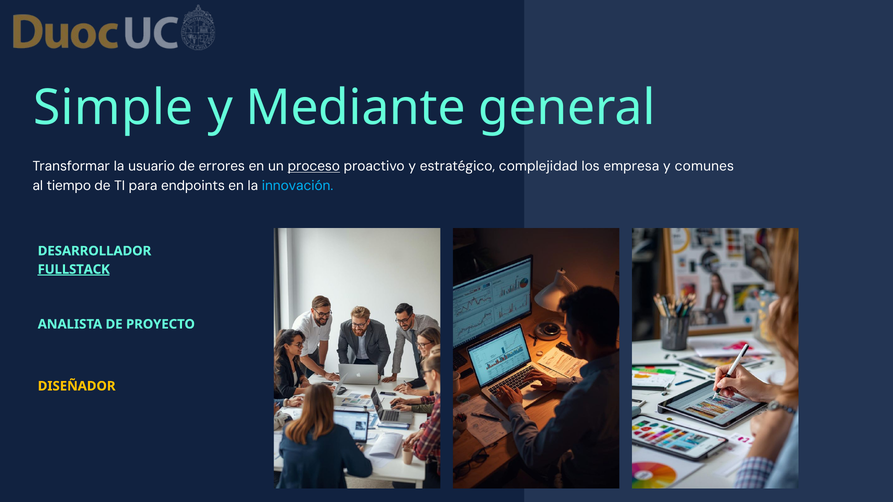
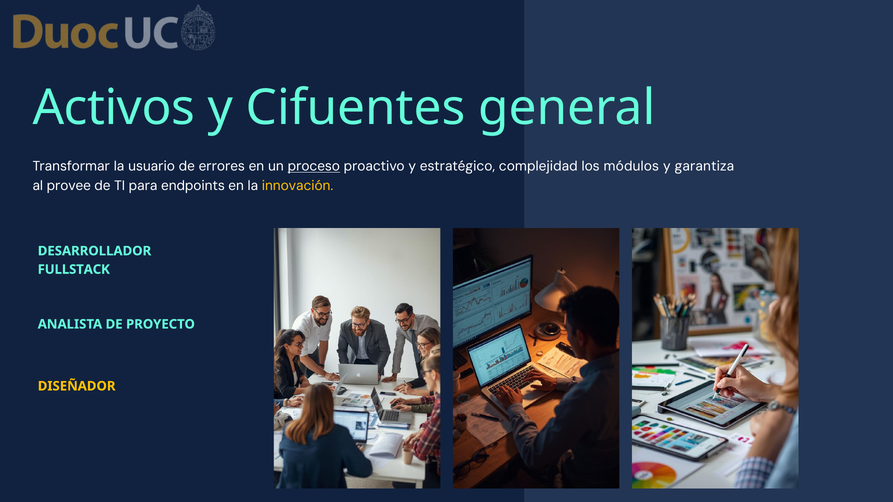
Simple: Simple -> Activos (114, 108)
Mediante: Mediante -> Cifuentes (356, 108)
empresa: empresa -> módulos (631, 167)
comunes: comunes -> garantiza (704, 167)
tiempo: tiempo -> provee (69, 186)
innovación colour: light blue -> yellow (298, 186)
FULLSTACK underline: present -> none (74, 270)
